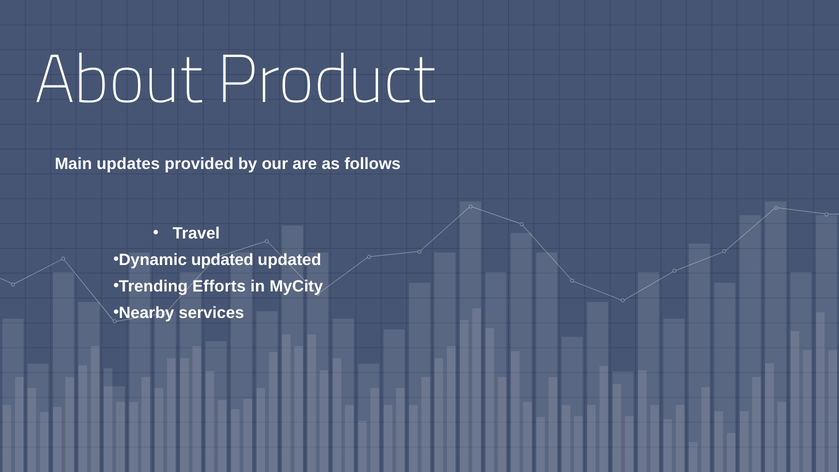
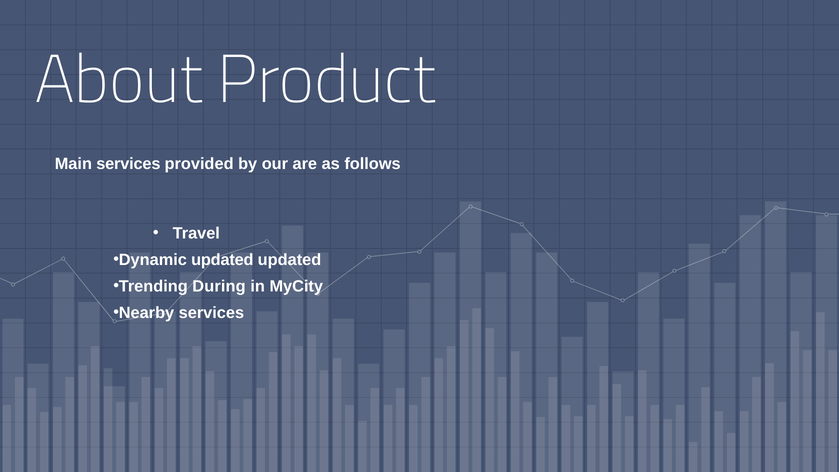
Main updates: updates -> services (128, 164)
Efforts: Efforts -> During (219, 286)
